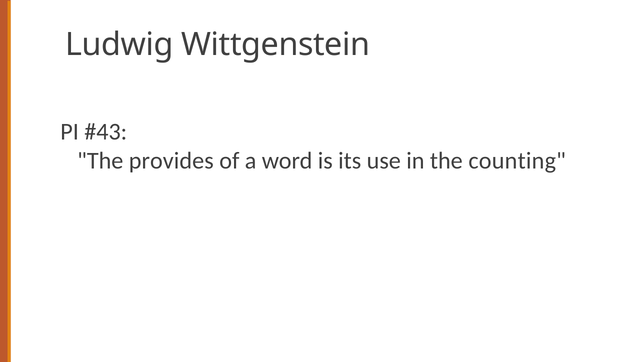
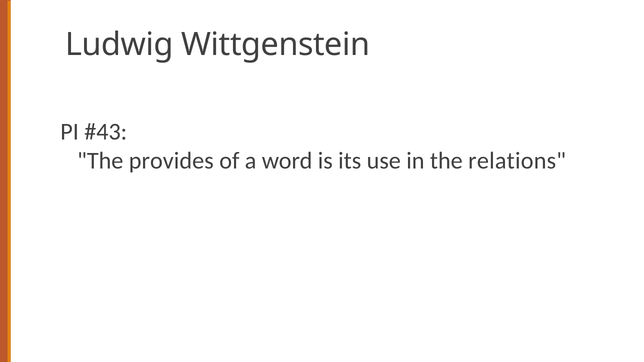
counting: counting -> relations (517, 161)
